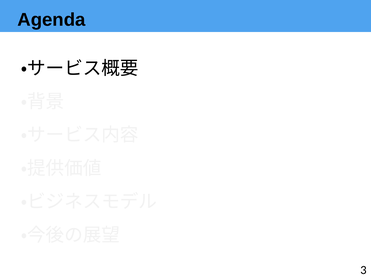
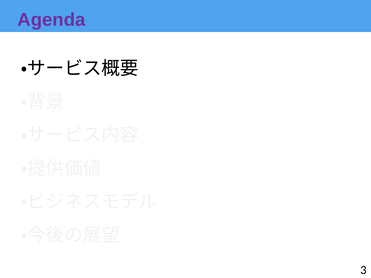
Agenda colour: black -> purple (51, 20)
